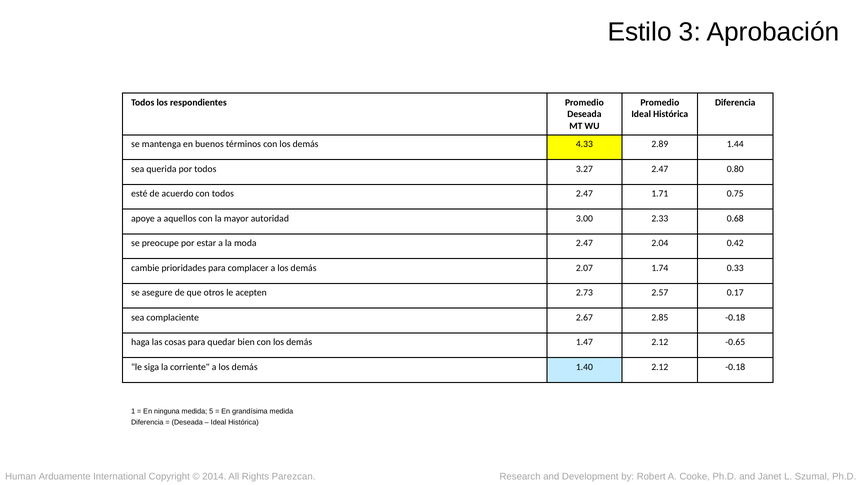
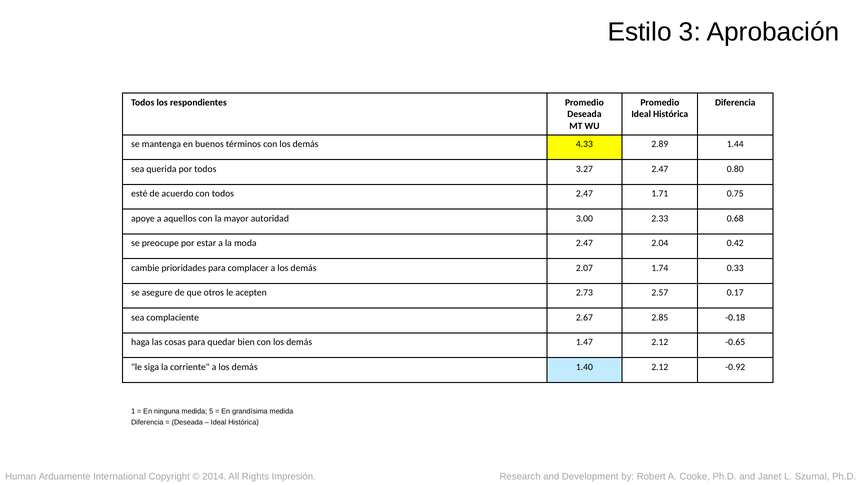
2.12 -0.18: -0.18 -> -0.92 (735, 367)
Parezcan: Parezcan -> Impresión (294, 476)
